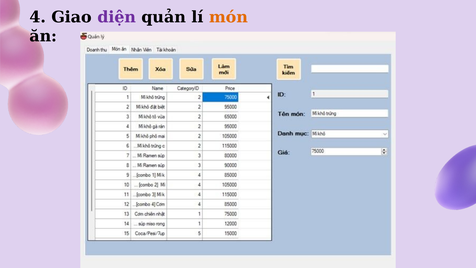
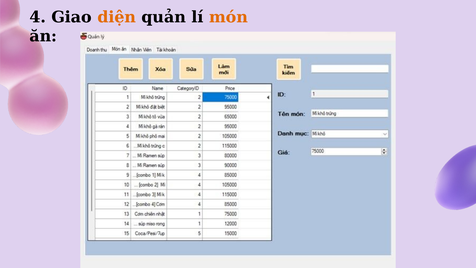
diện colour: purple -> orange (117, 17)
